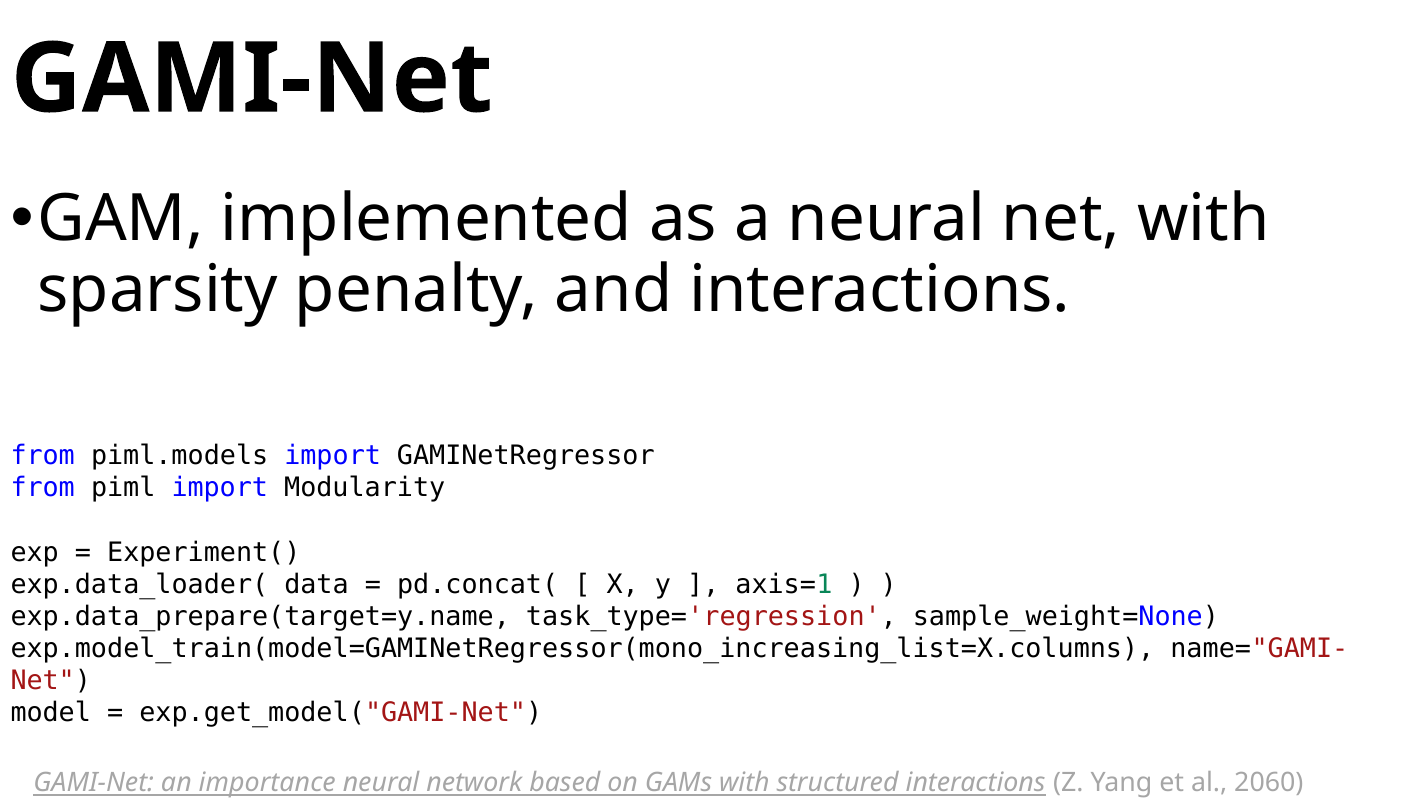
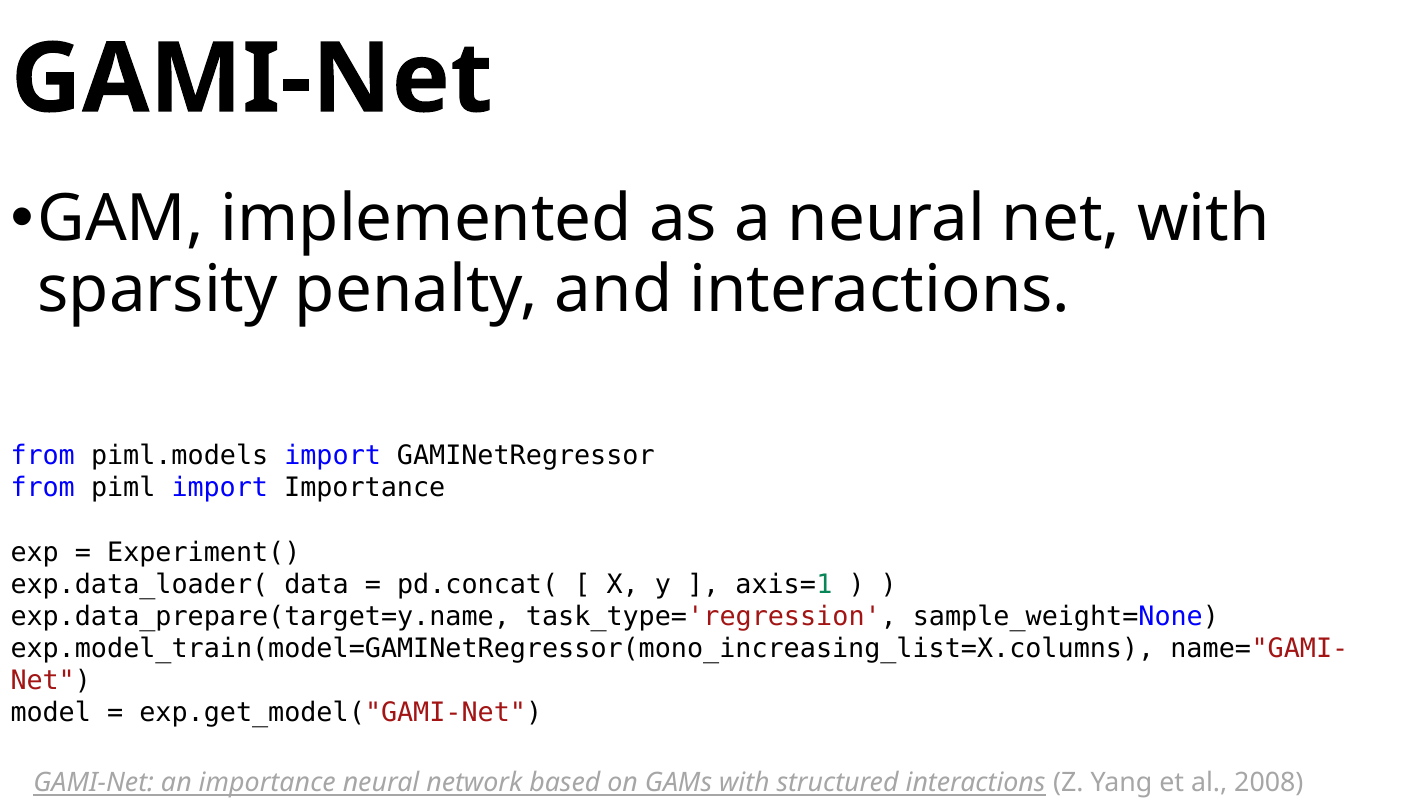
import Modularity: Modularity -> Importance (365, 488)
2060: 2060 -> 2008 (1269, 783)
